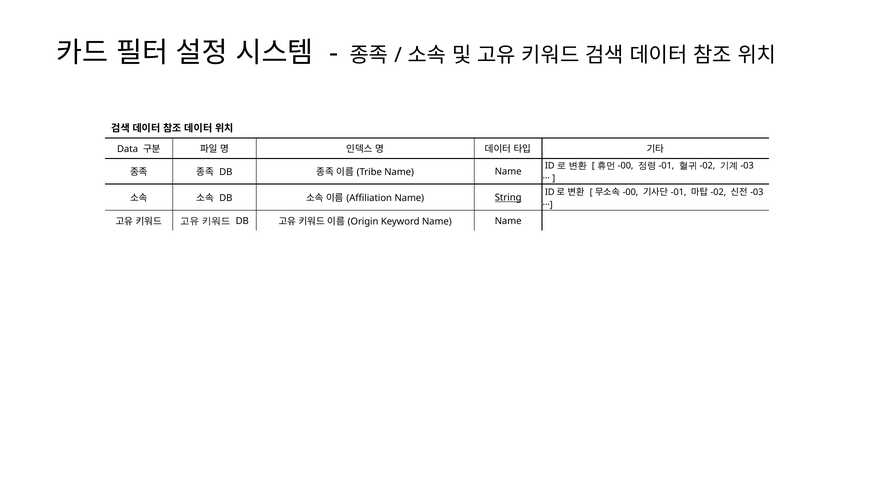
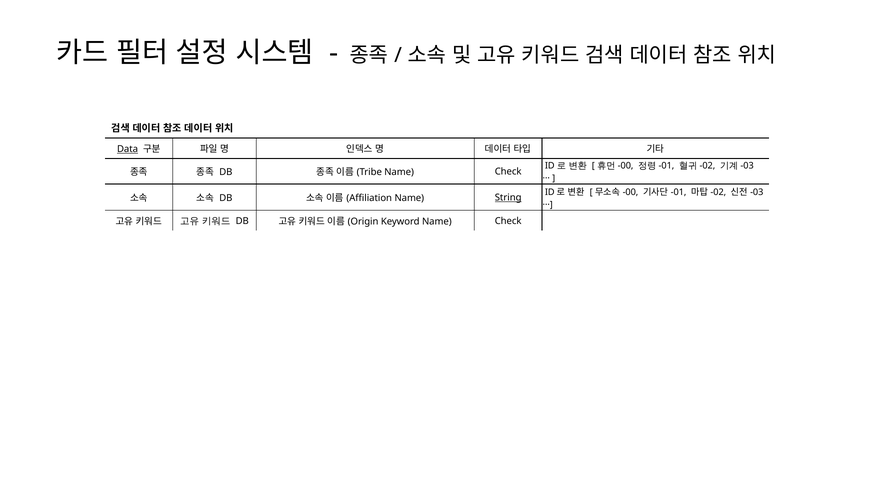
Data underline: none -> present (128, 149)
Name: Name -> Check (508, 172)
Keyword Name Name: Name -> Check (508, 221)
